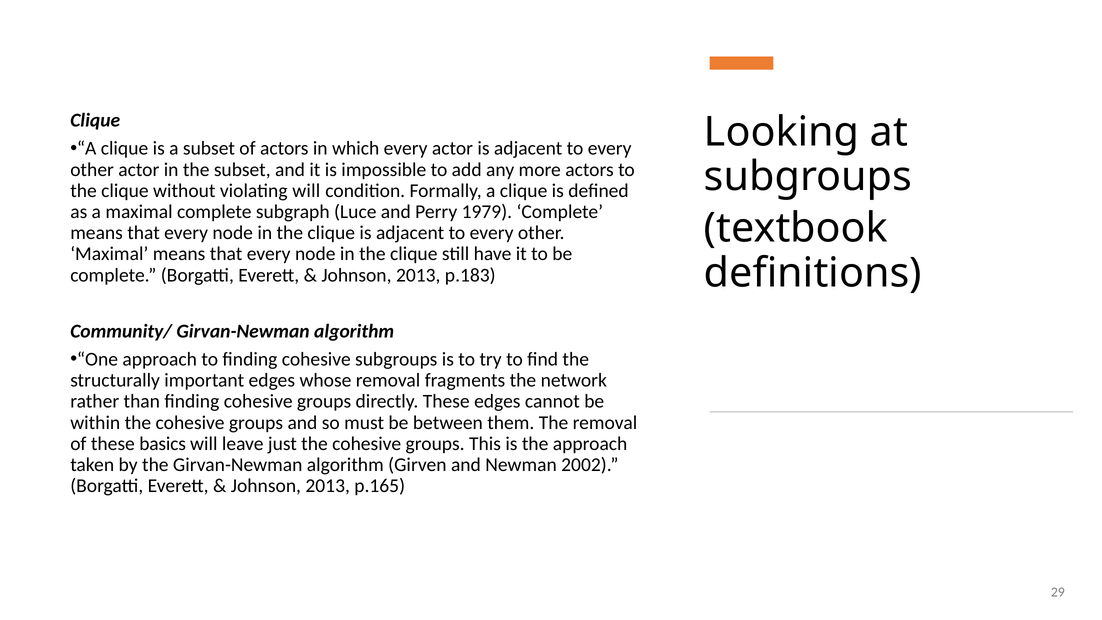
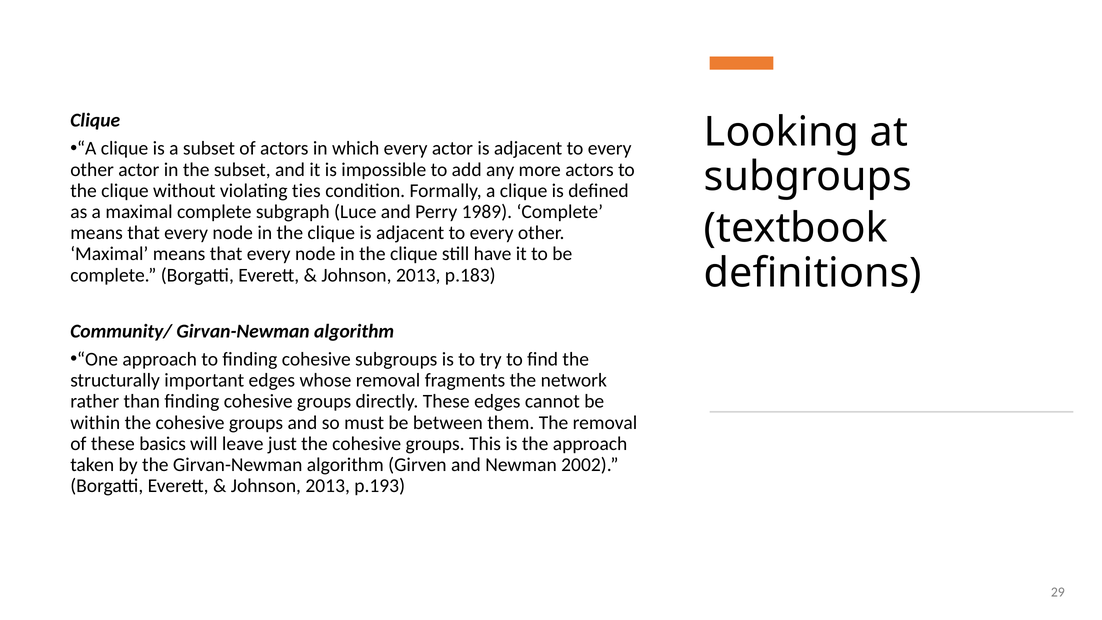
violating will: will -> ties (306, 191)
1979: 1979 -> 1989 (487, 212)
p.165: p.165 -> p.193 (380, 486)
